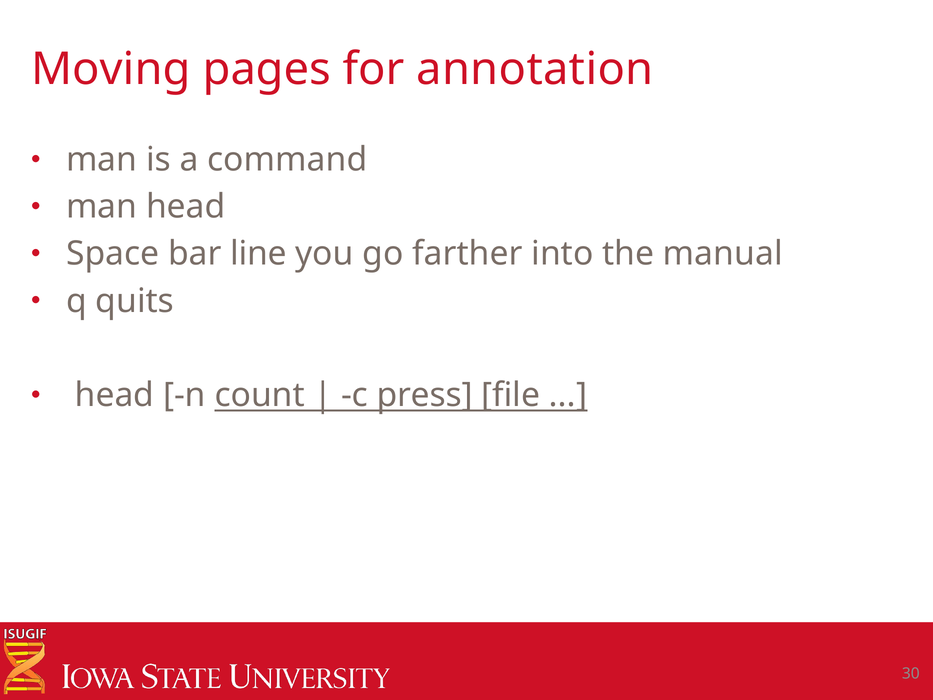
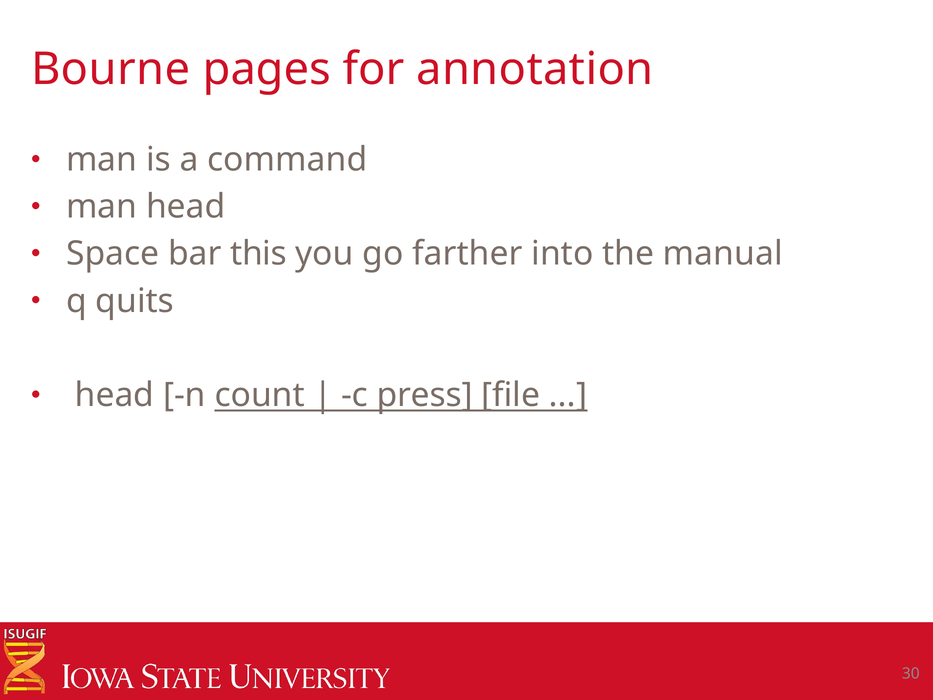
Moving: Moving -> Bourne (111, 69)
line: line -> this (259, 254)
